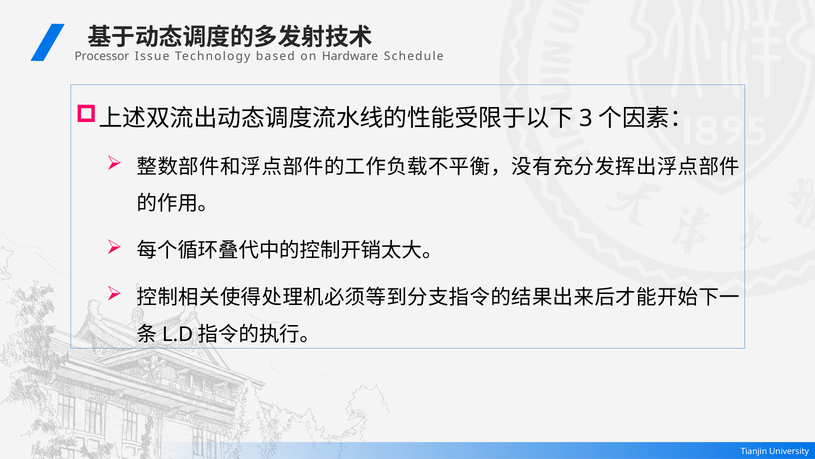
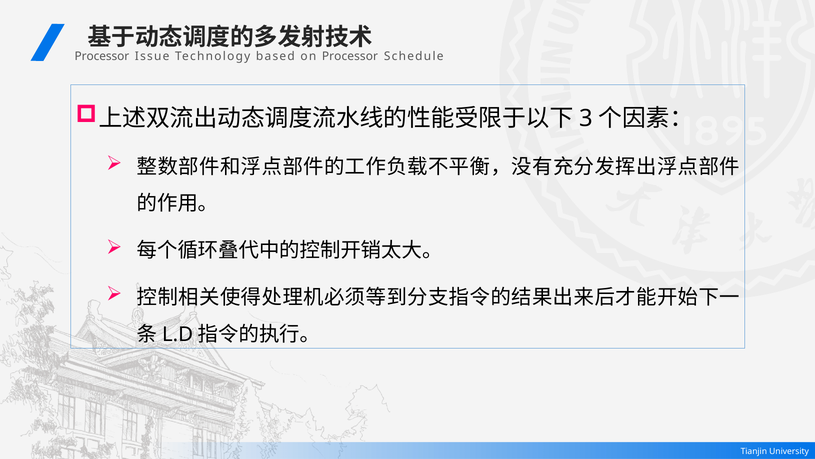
on Hardware: Hardware -> Processor (350, 56)
